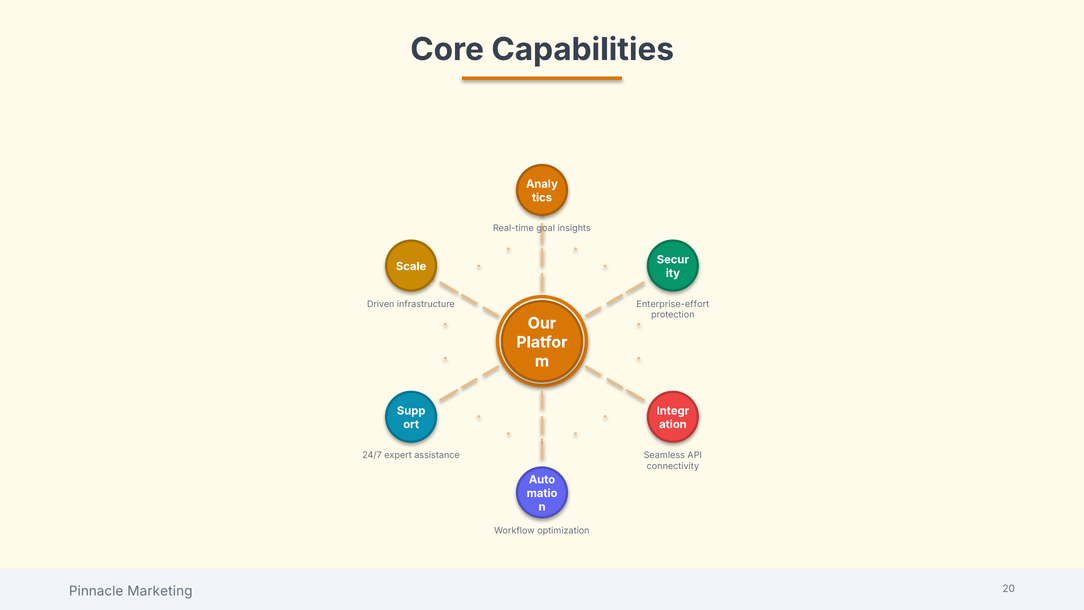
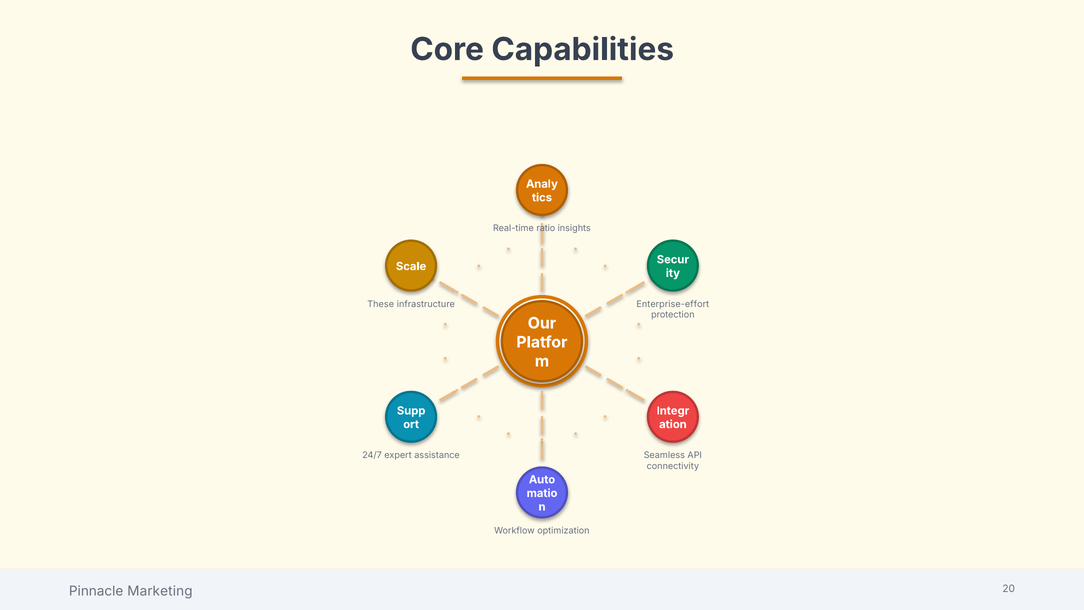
goal: goal -> ratio (546, 228)
Driven: Driven -> These (381, 304)
